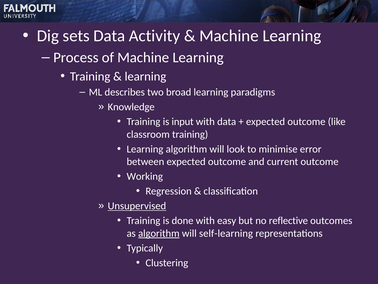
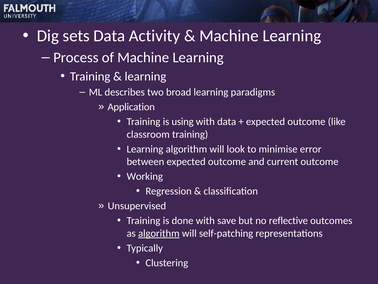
Knowledge: Knowledge -> Application (131, 107)
input: input -> using (183, 122)
Unsupervised underline: present -> none (137, 206)
easy: easy -> save (227, 220)
self-learning: self-learning -> self-patching (226, 233)
